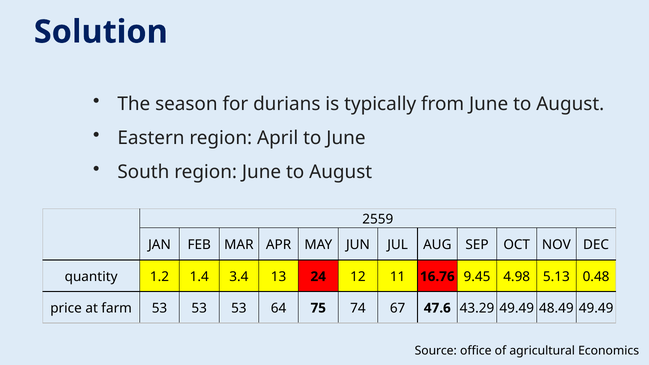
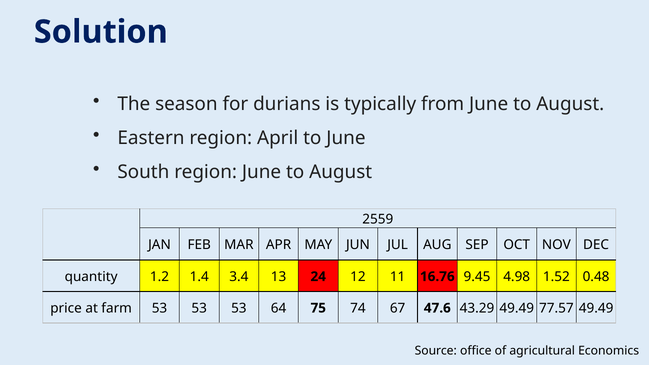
5.13: 5.13 -> 1.52 (556, 277)
48.49: 48.49 -> 77.57 (556, 308)
